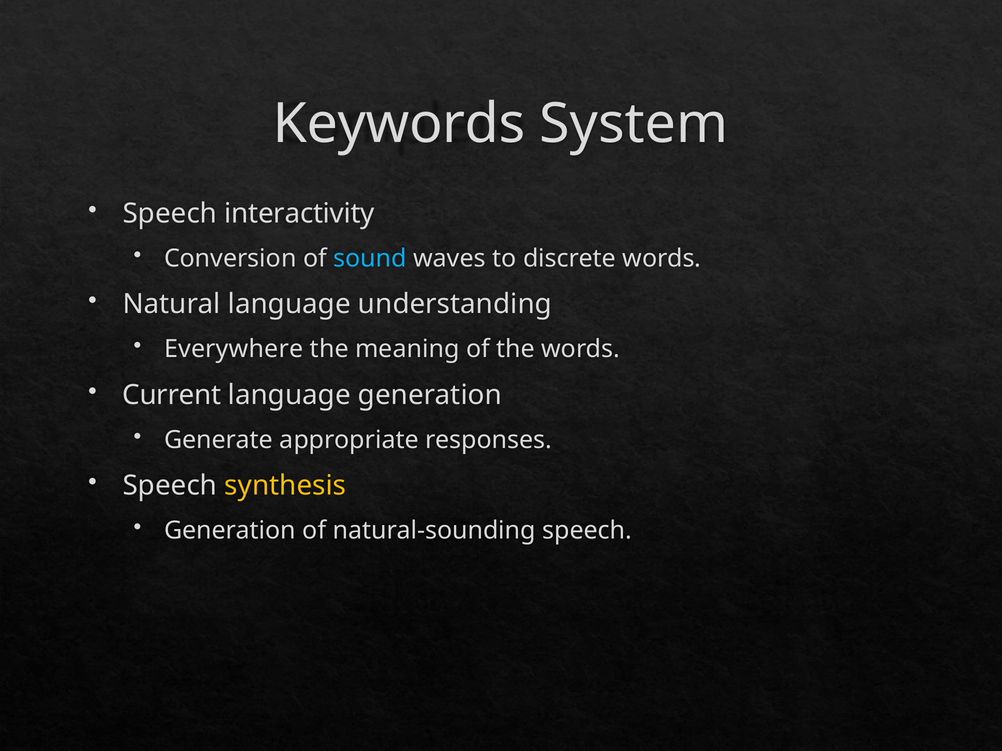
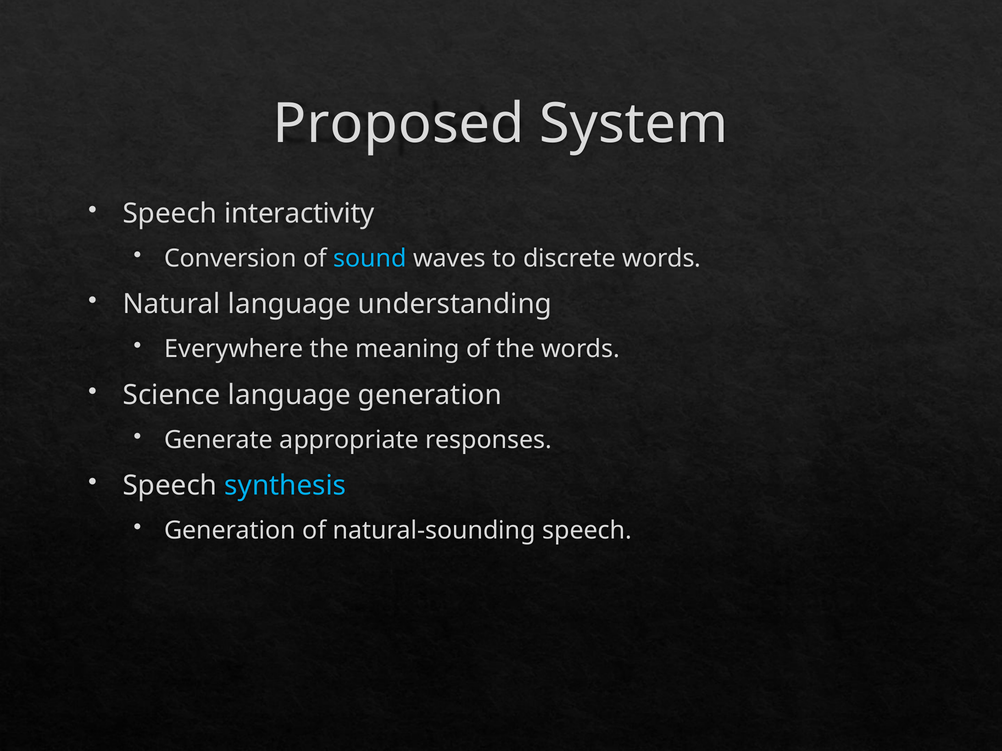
Keywords: Keywords -> Proposed (399, 124)
Current: Current -> Science (172, 395)
synthesis colour: yellow -> light blue (285, 486)
